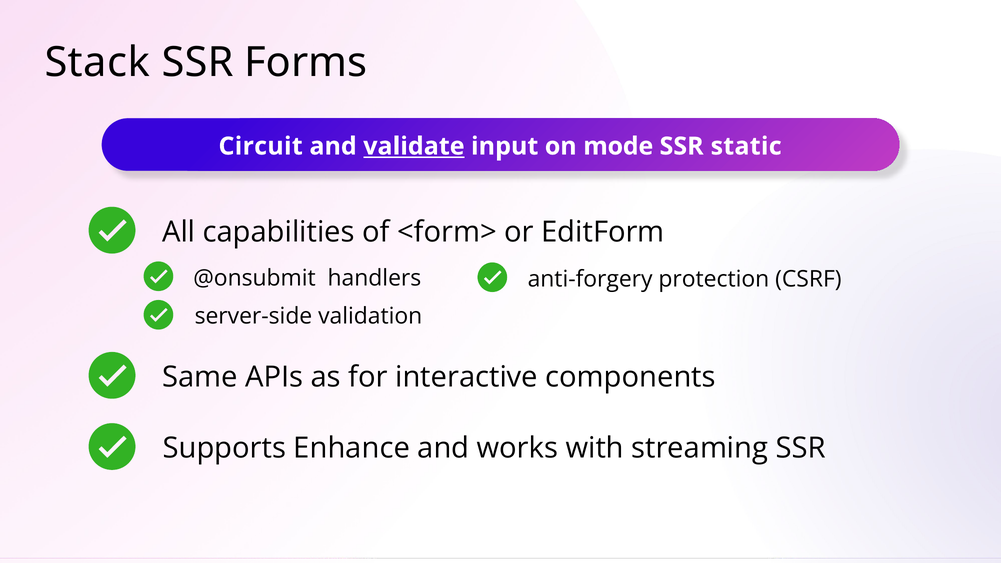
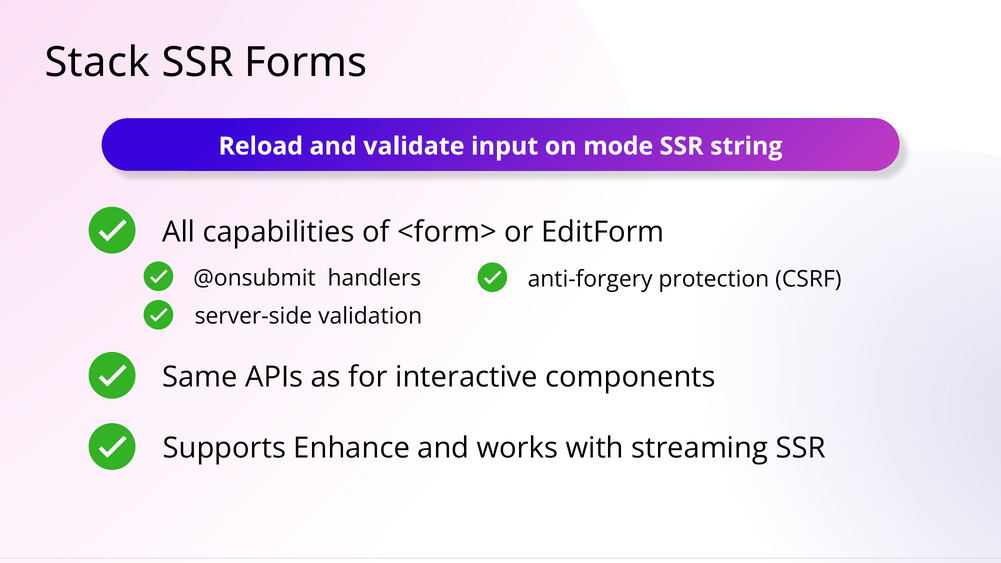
Circuit: Circuit -> Reload (261, 146)
validate underline: present -> none (414, 146)
static: static -> string (746, 146)
